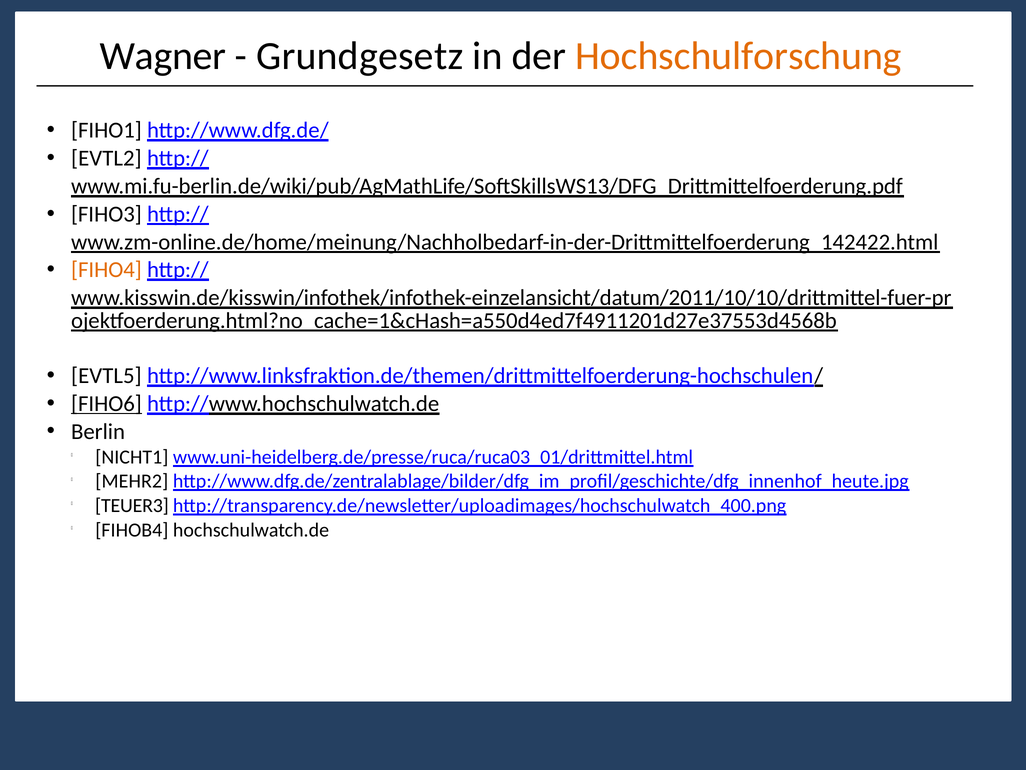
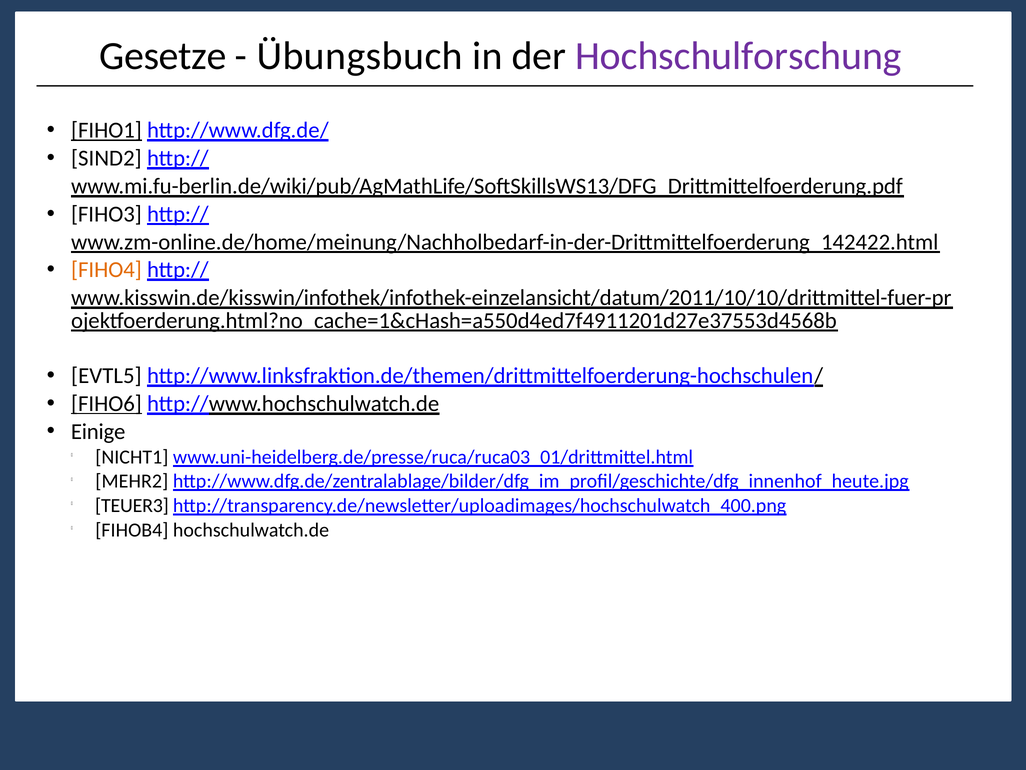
Wagner: Wagner -> Gesetze (163, 56)
Grundgesetz: Grundgesetz -> Übungsbuch (360, 56)
Hochschulforschung colour: orange -> purple (738, 56)
FIHO1 underline: none -> present (106, 130)
EVTL2: EVTL2 -> SIND2 (106, 158)
Berlin: Berlin -> Einige (98, 431)
